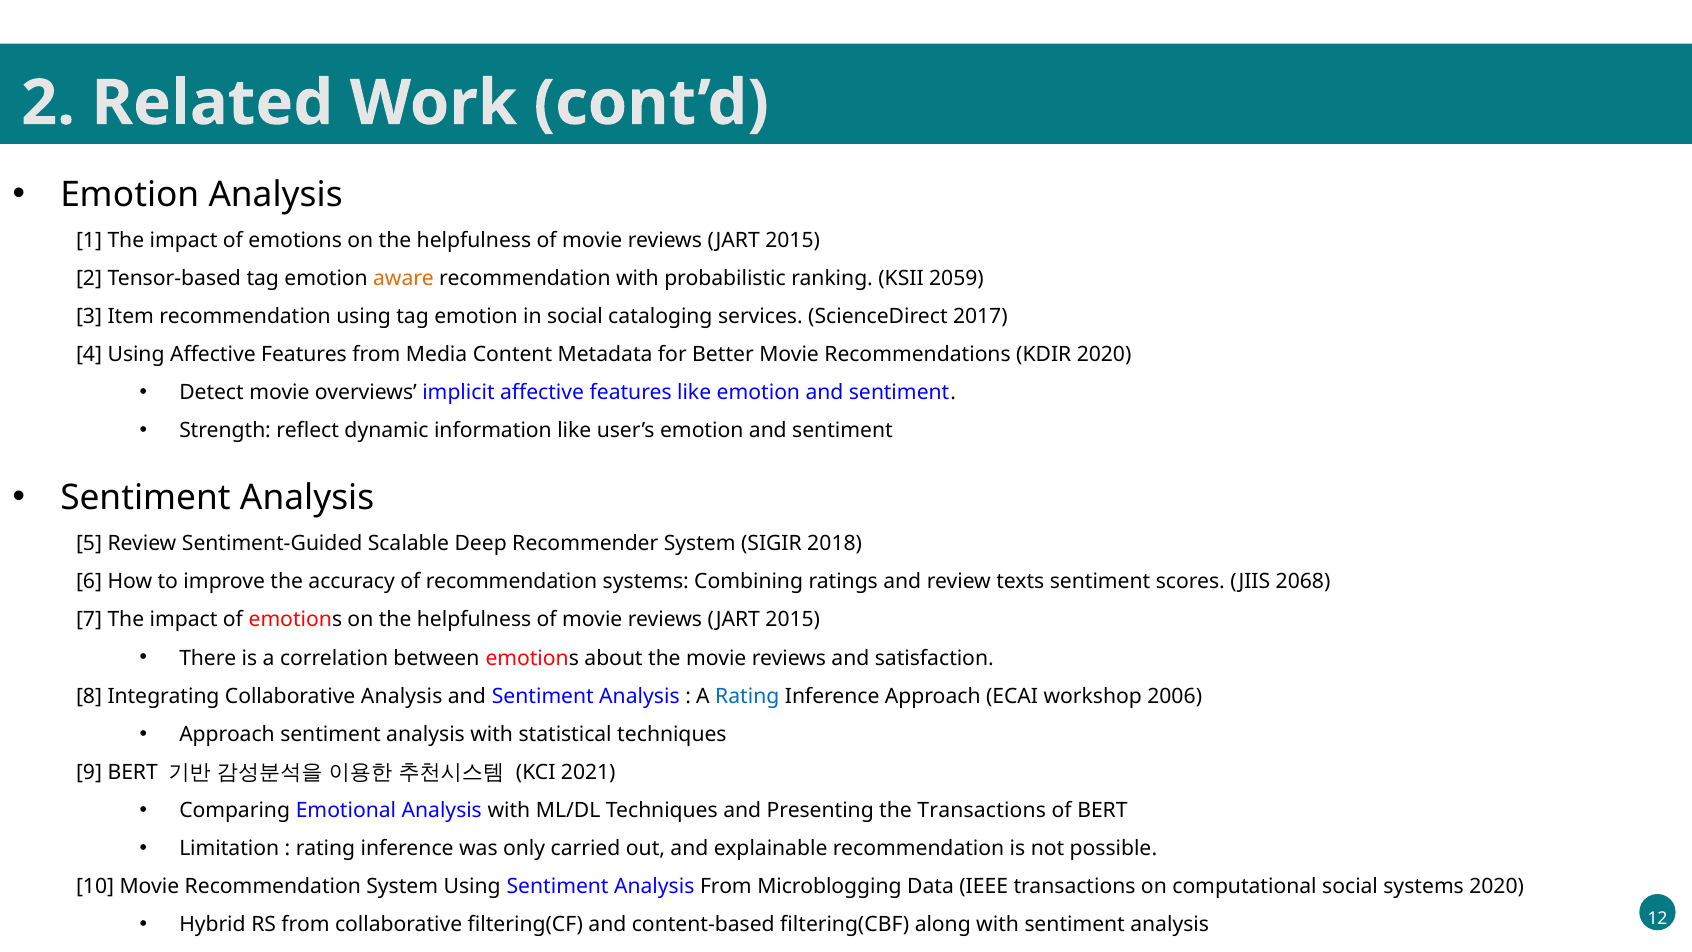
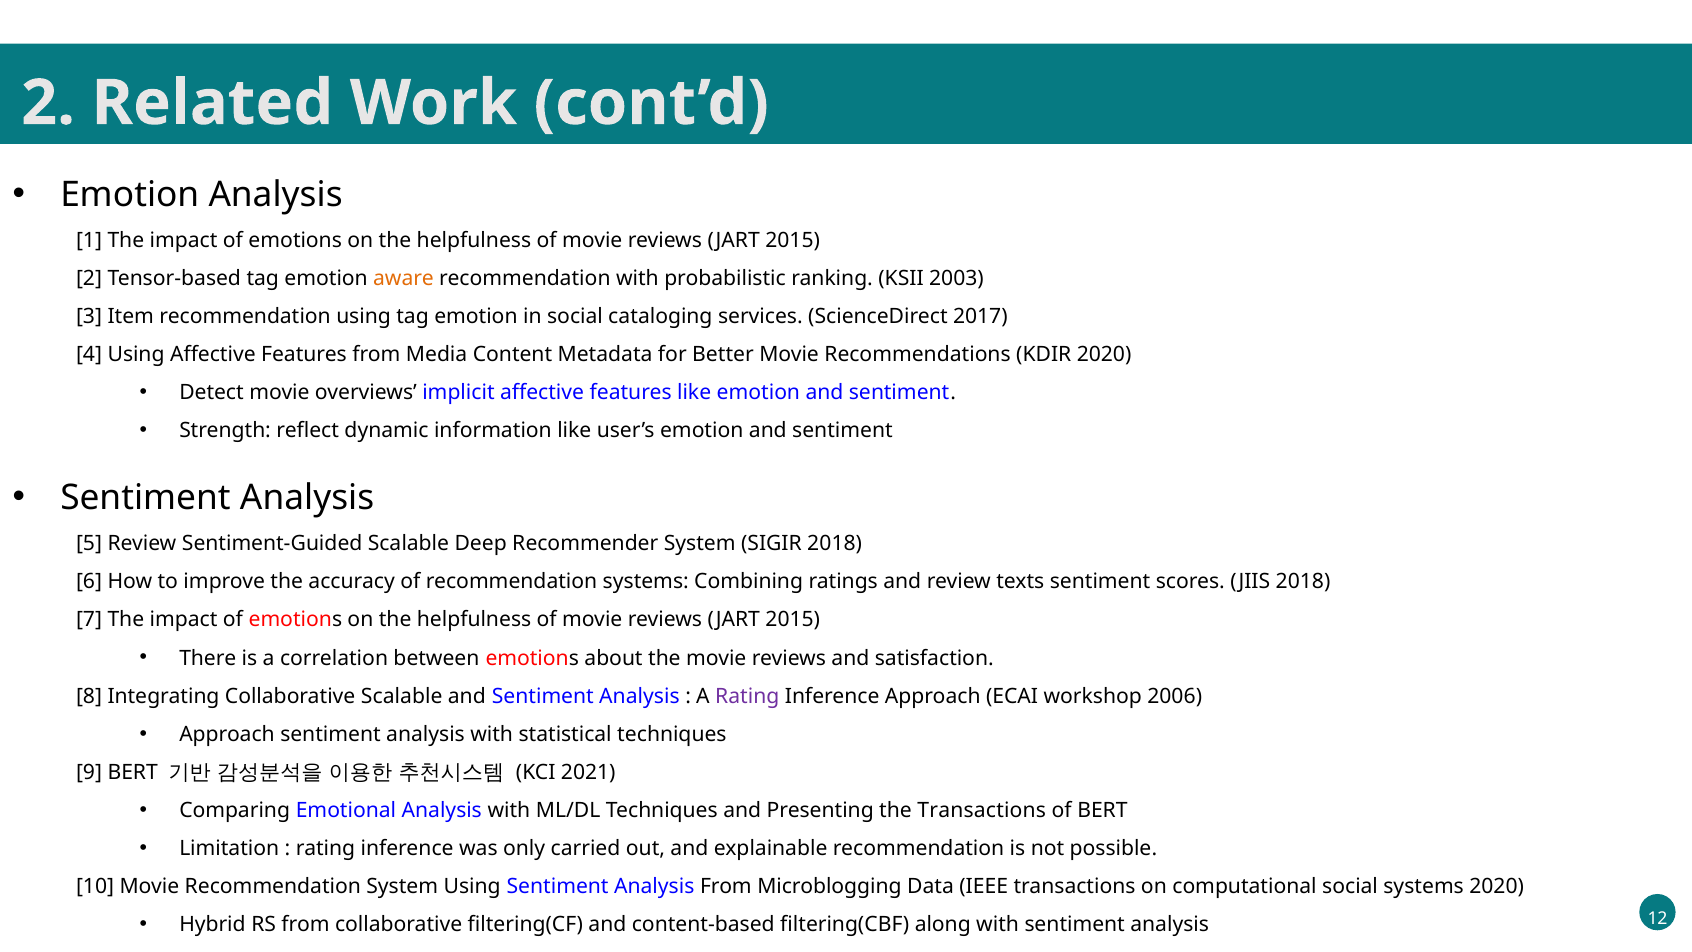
2059: 2059 -> 2003 (956, 278)
JIIS 2068: 2068 -> 2018 (1303, 582)
Collaborative Analysis: Analysis -> Scalable (402, 696)
Rating colour: blue -> purple (747, 696)
